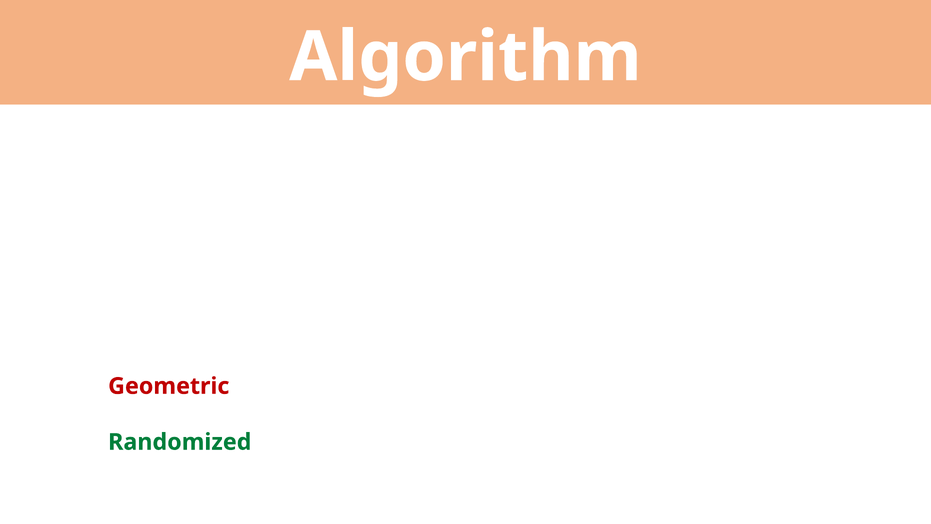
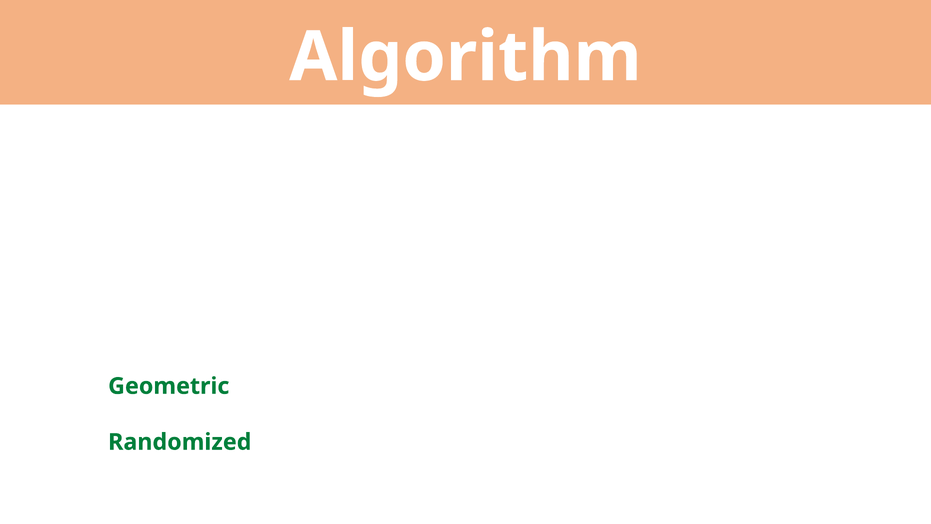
Geometric colour: red -> green (169, 386)
